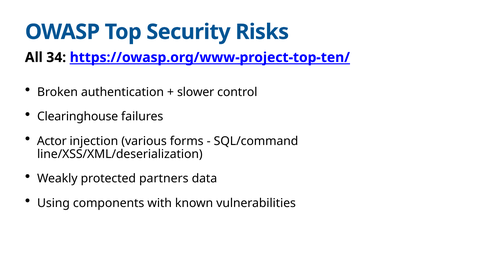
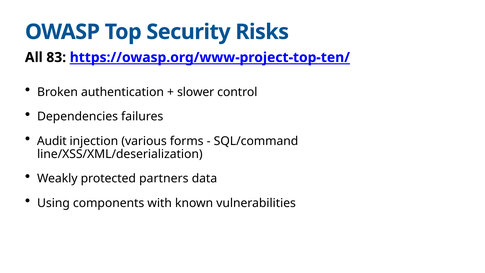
34: 34 -> 83 (56, 57)
Clearinghouse: Clearinghouse -> Dependencies (78, 116)
Actor: Actor -> Audit (52, 141)
